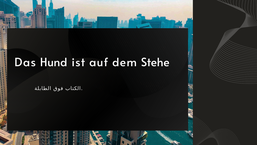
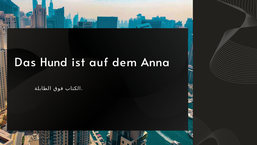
Stehe: Stehe -> Anna (155, 62)
